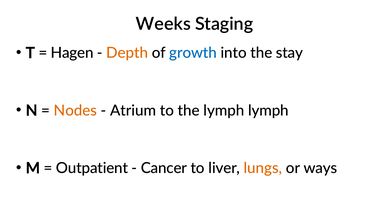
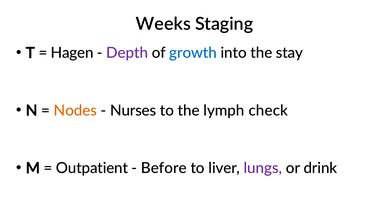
Depth colour: orange -> purple (127, 53)
Atrium: Atrium -> Nurses (133, 111)
lymph lymph: lymph -> check (268, 111)
Cancer: Cancer -> Before (164, 168)
lungs colour: orange -> purple (263, 168)
ways: ways -> drink (320, 168)
